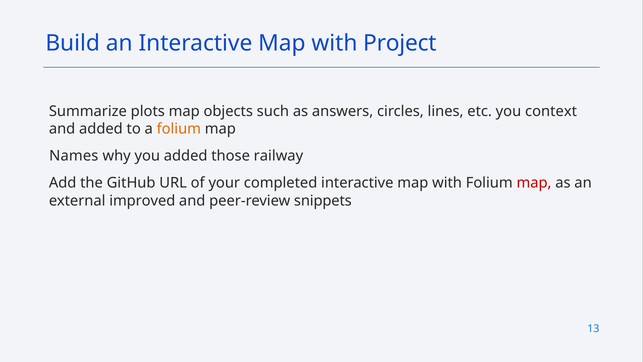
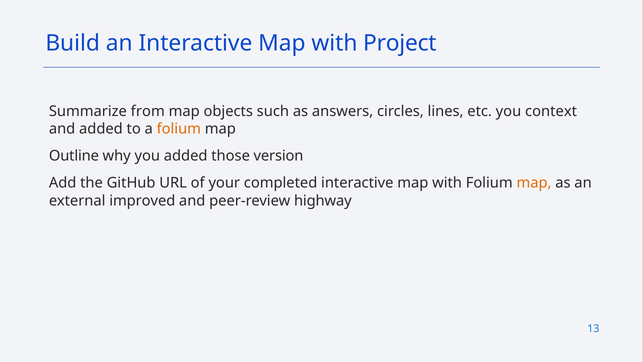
plots: plots -> from (148, 111)
Names: Names -> Outline (74, 156)
railway: railway -> version (279, 156)
map colour: red -> orange (534, 183)
snippets: snippets -> highway (323, 200)
